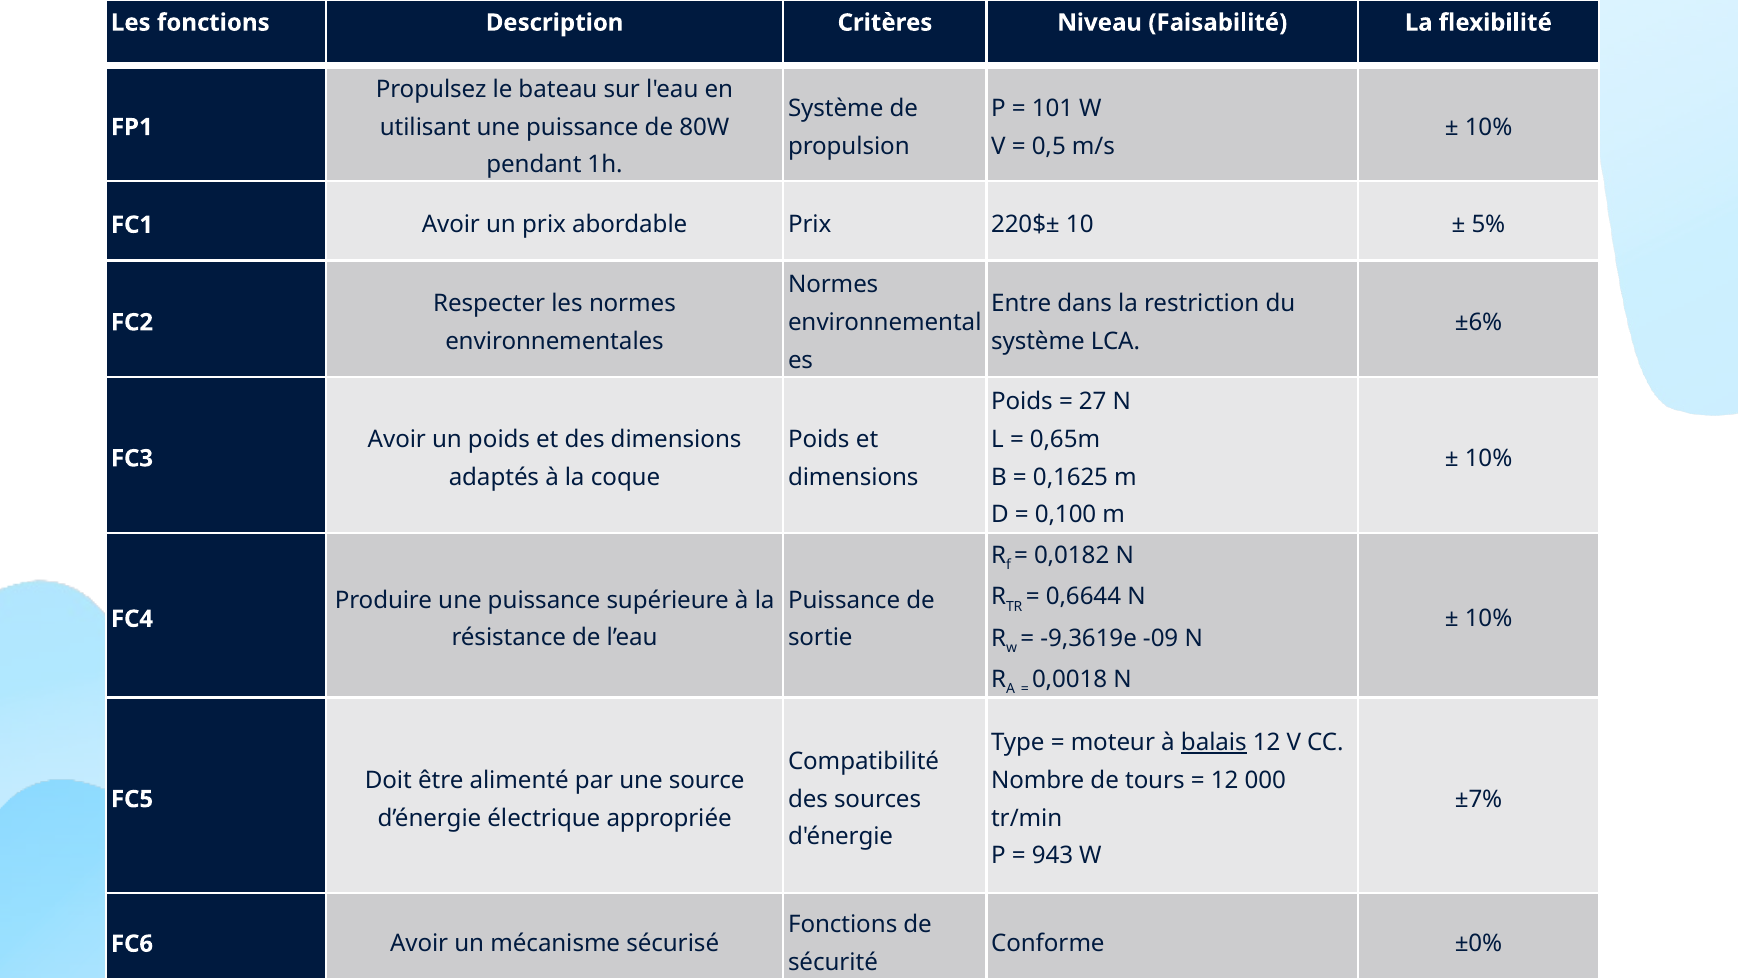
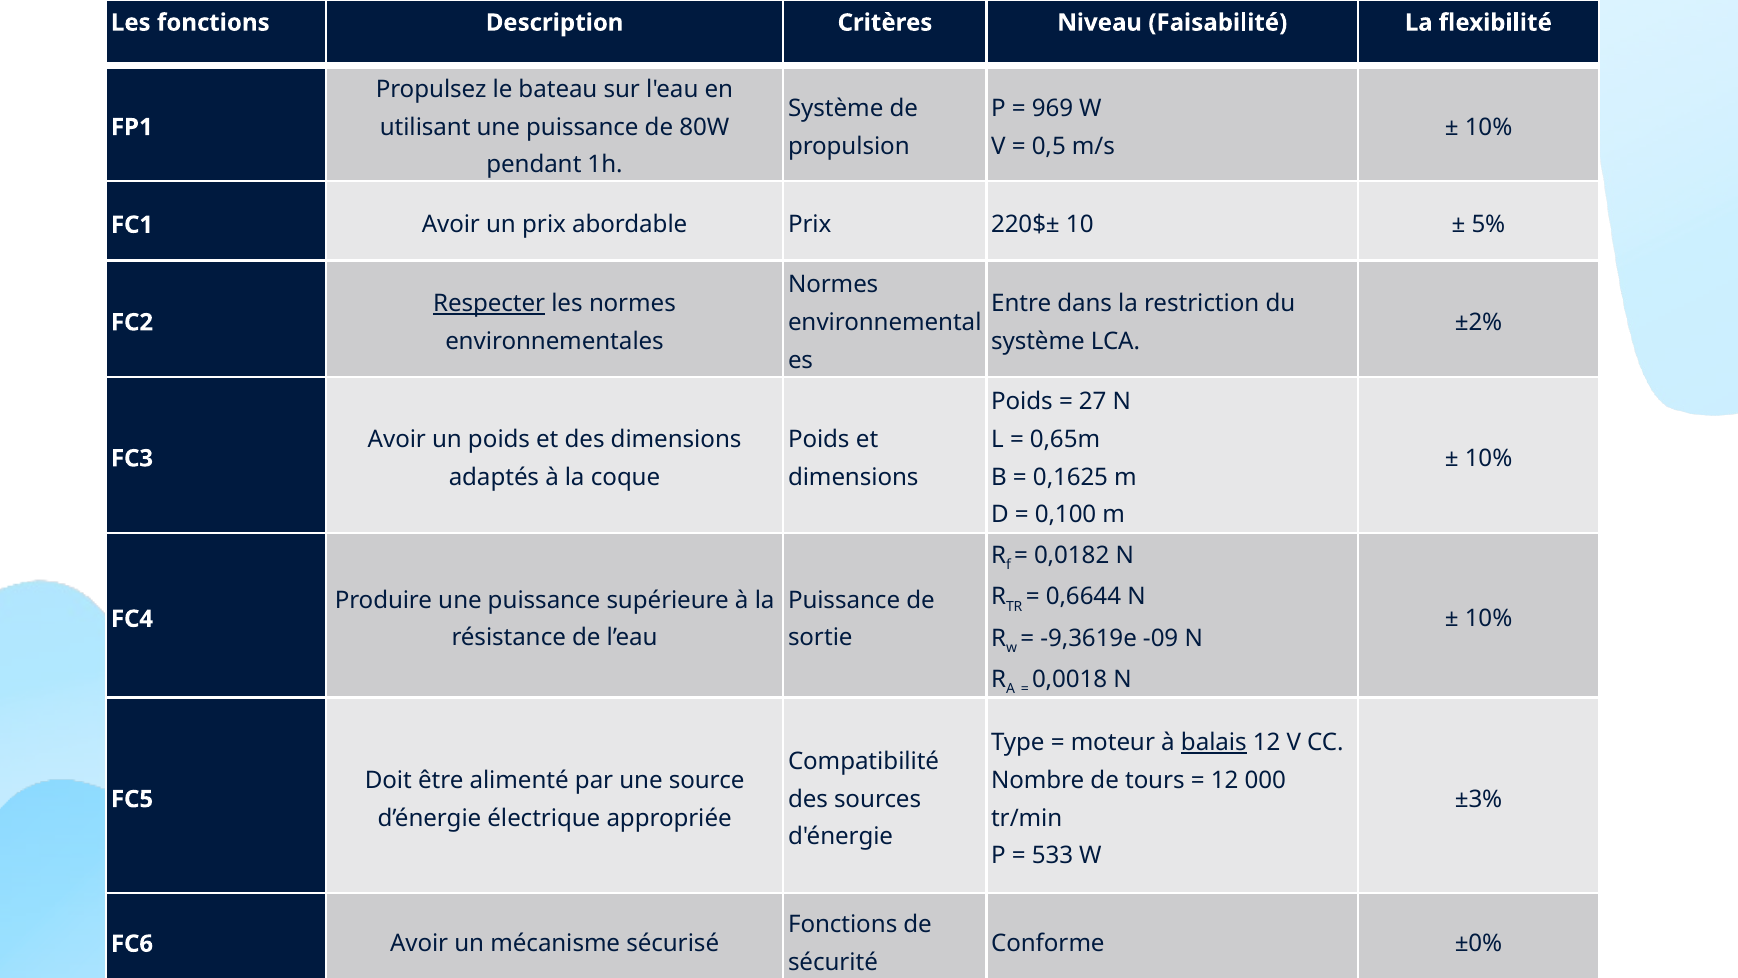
101: 101 -> 969 (1052, 108)
Respecter underline: none -> present (489, 304)
±6%: ±6% -> ±2% (1479, 322)
±7%: ±7% -> ±3% (1479, 799)
943: 943 -> 533 (1052, 855)
